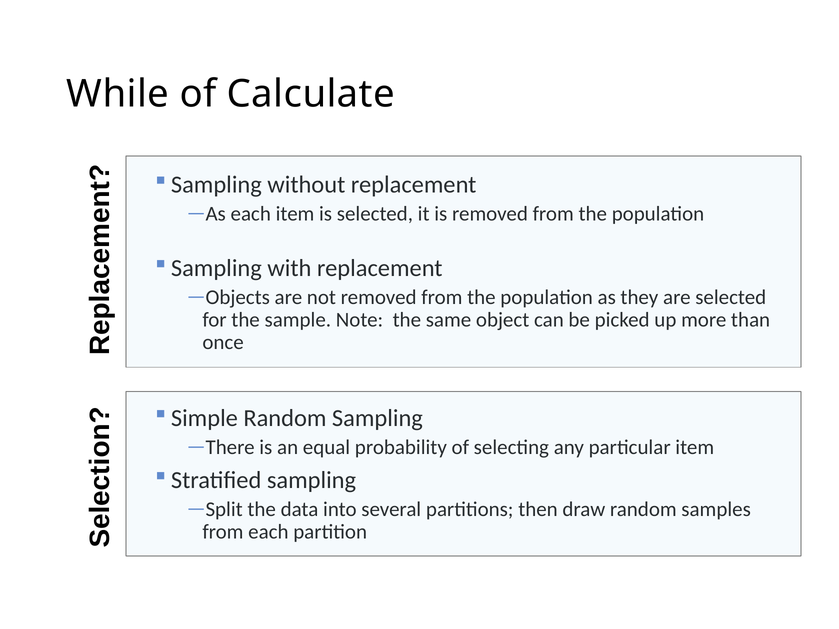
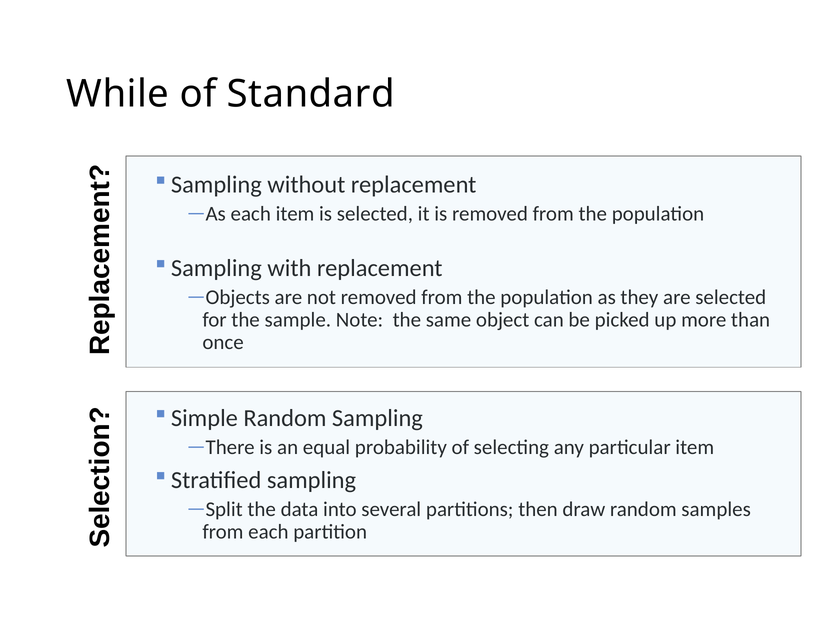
Calculate: Calculate -> Standard (311, 94)
